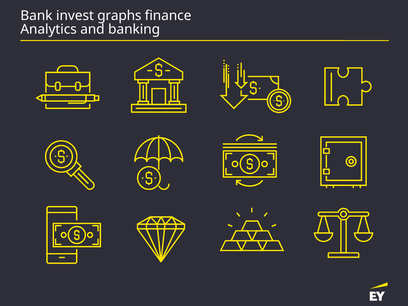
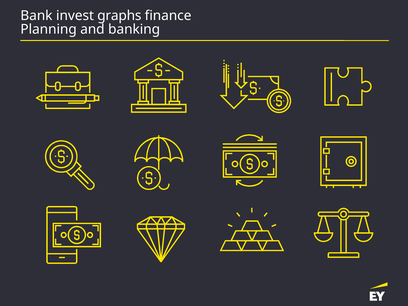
Analytics: Analytics -> Planning (49, 29)
